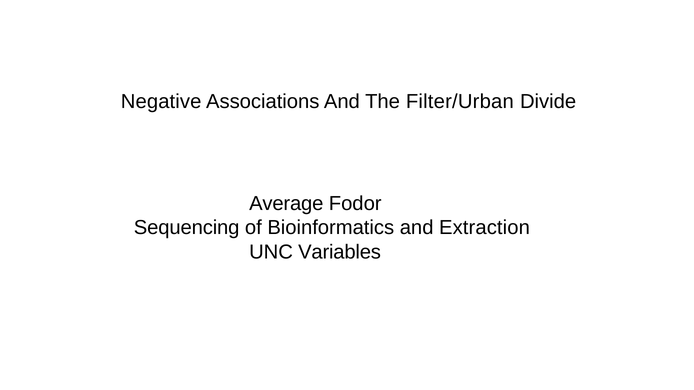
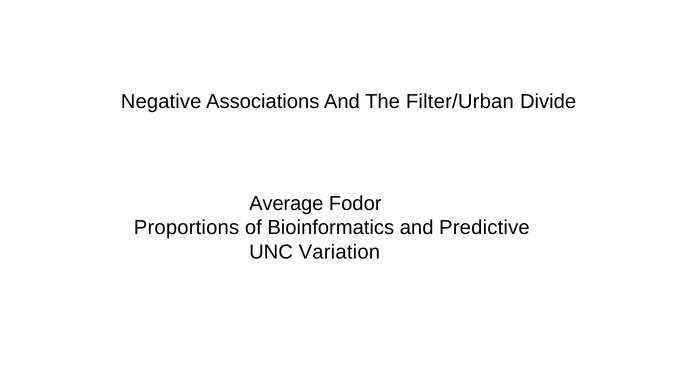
Sequencing: Sequencing -> Proportions (187, 228)
Extraction: Extraction -> Predictive (484, 228)
Variables: Variables -> Variation (339, 252)
